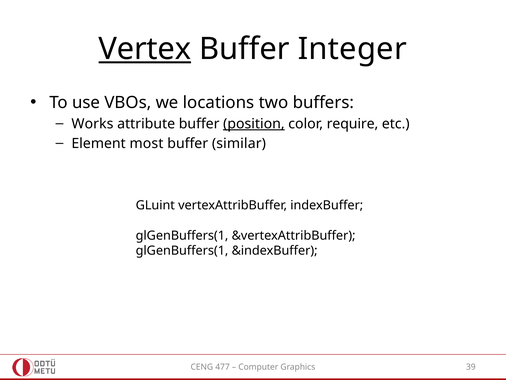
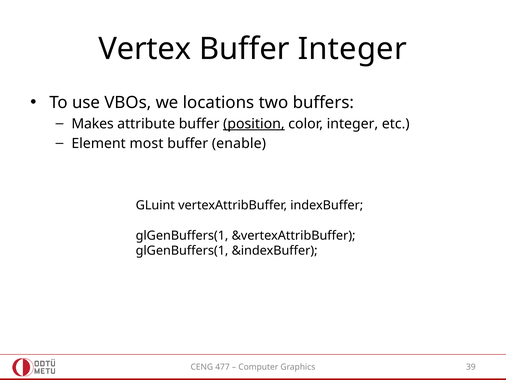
Vertex underline: present -> none (145, 49)
Works: Works -> Makes (93, 124)
color require: require -> integer (352, 124)
similar: similar -> enable (239, 143)
